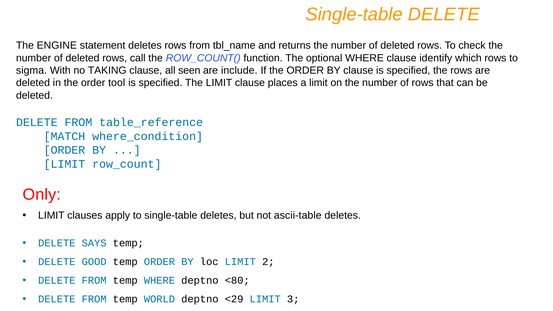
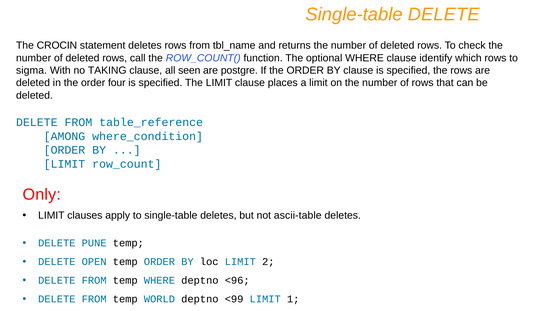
ENGINE: ENGINE -> CROCIN (57, 46)
include: include -> postgre (239, 70)
tool: tool -> four (117, 83)
MATCH: MATCH -> AMONG (64, 136)
SAYS: SAYS -> PUNE (94, 243)
GOOD: GOOD -> OPEN (94, 262)
<80: <80 -> <96 (237, 281)
<29: <29 -> <99 (234, 299)
3: 3 -> 1 (293, 299)
